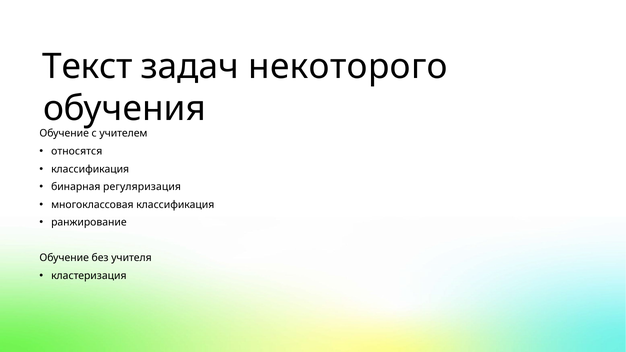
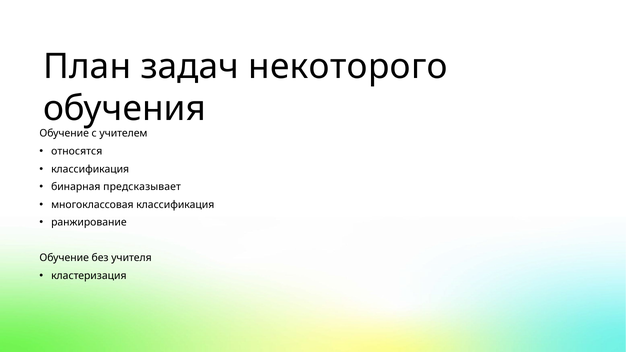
Текст: Текст -> План (87, 67)
регуляризация: регуляризация -> предсказывает (142, 187)
